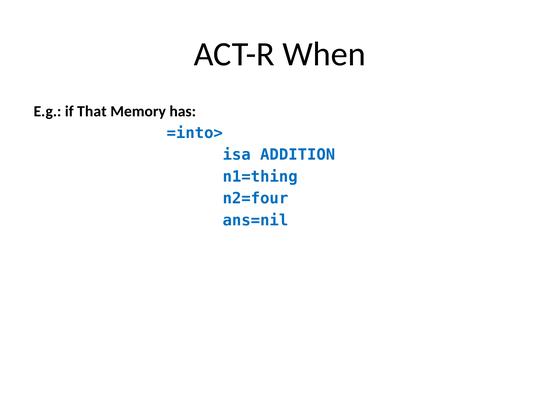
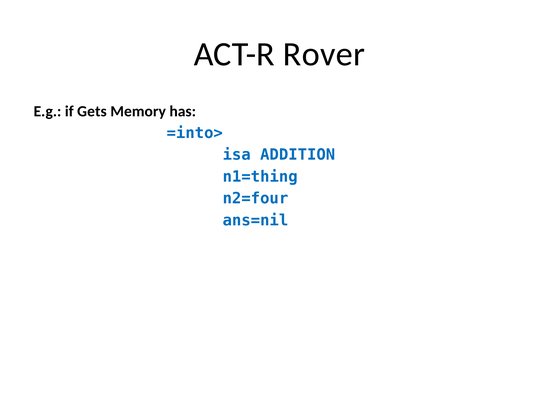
When: When -> Rover (324, 54)
That: That -> Gets (92, 111)
